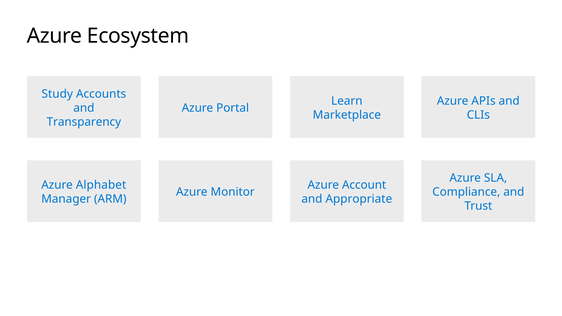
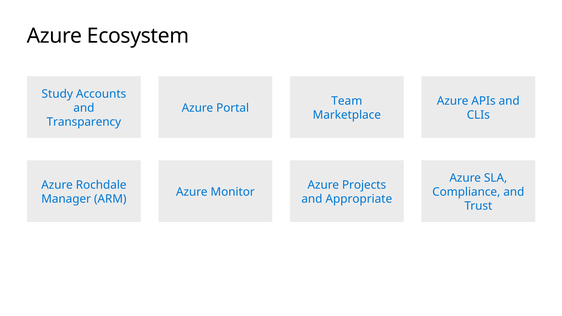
Learn: Learn -> Team (347, 101)
Alphabet: Alphabet -> Rochdale (101, 185)
Account: Account -> Projects (364, 185)
